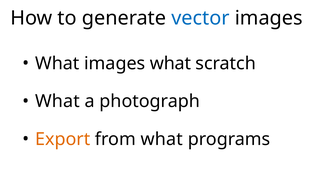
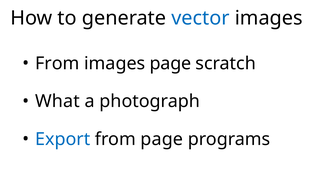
What: What -> From (57, 64)
images what: what -> page (170, 64)
Export colour: orange -> blue (63, 139)
from what: what -> page (162, 139)
